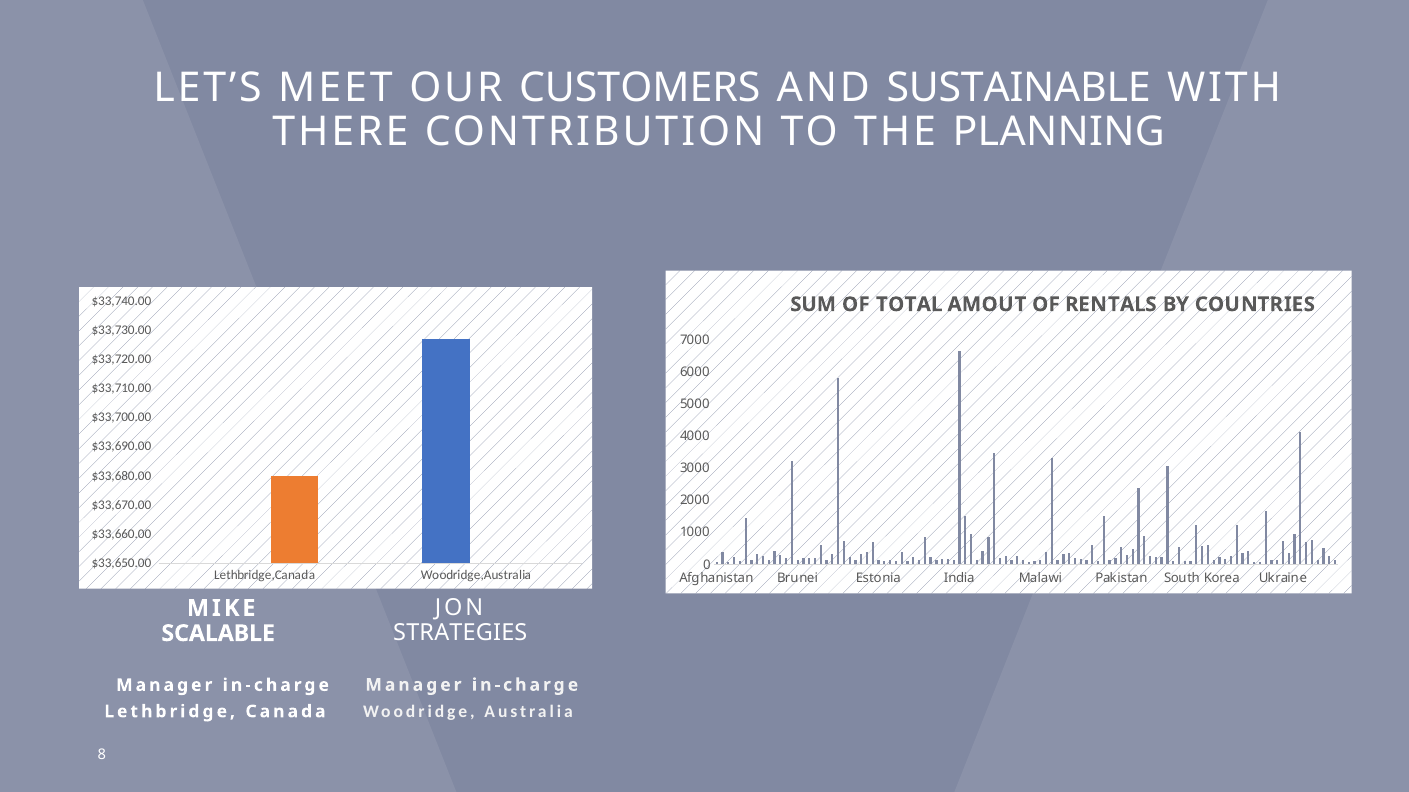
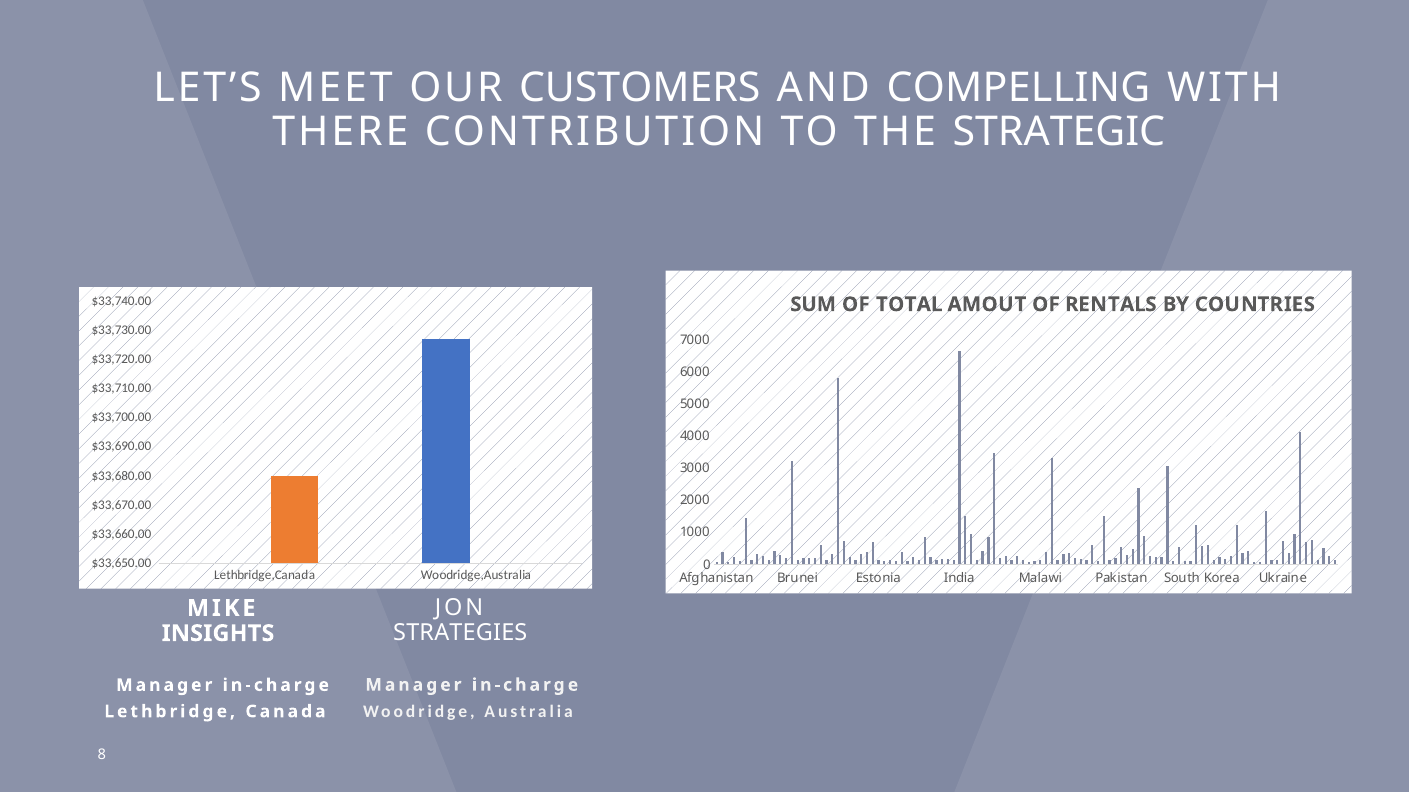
SUSTAINABLE: SUSTAINABLE -> COMPELLING (1018, 88)
PLANNING: PLANNING -> STRATEGIC (1059, 132)
SCALABLE: SCALABLE -> INSIGHTS (218, 634)
